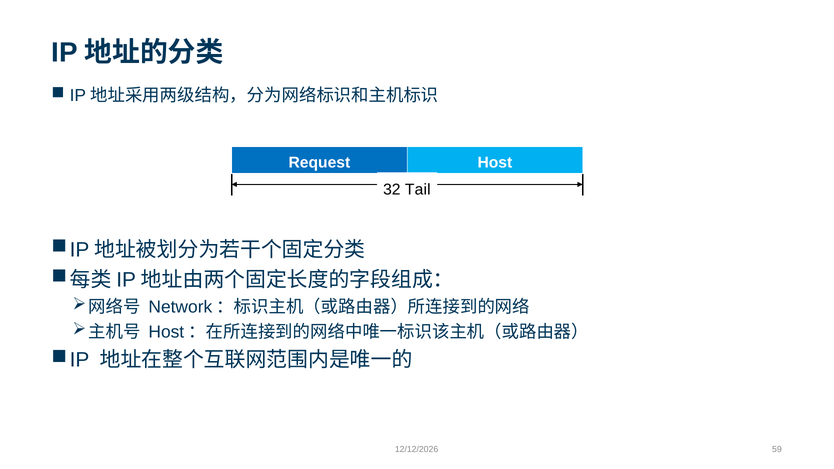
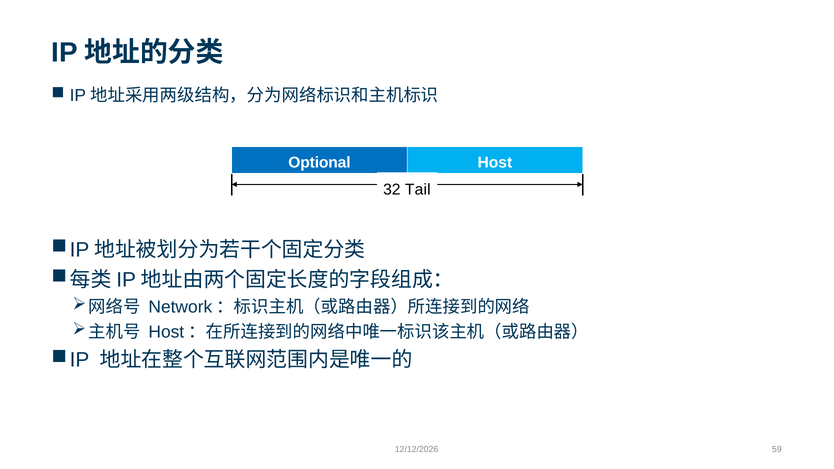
Request: Request -> Optional (319, 162)
